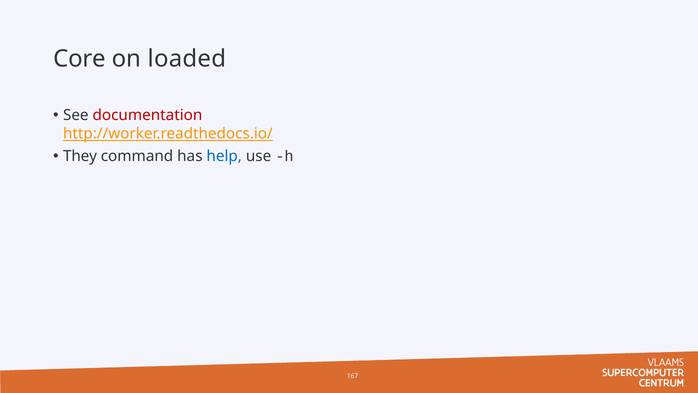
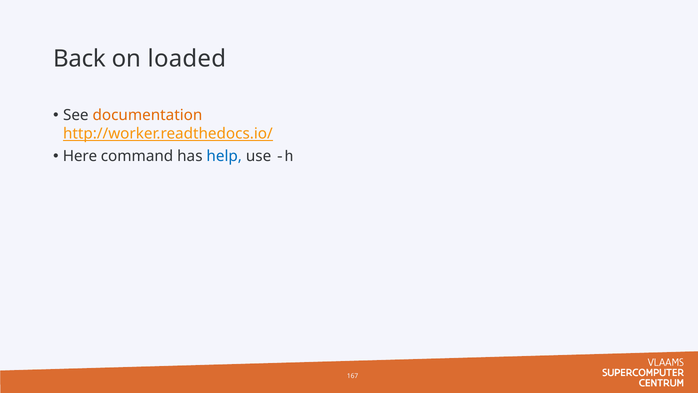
Core: Core -> Back (79, 59)
documentation colour: red -> orange (147, 115)
They: They -> Here (80, 156)
